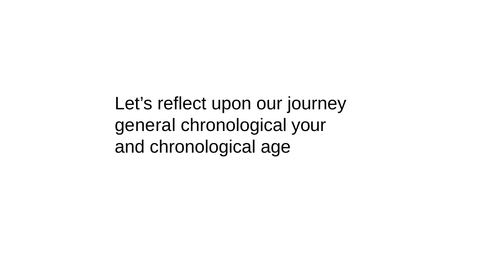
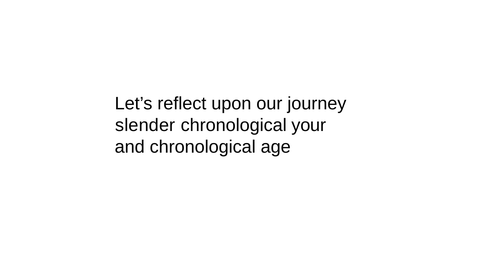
general: general -> slender (145, 125)
